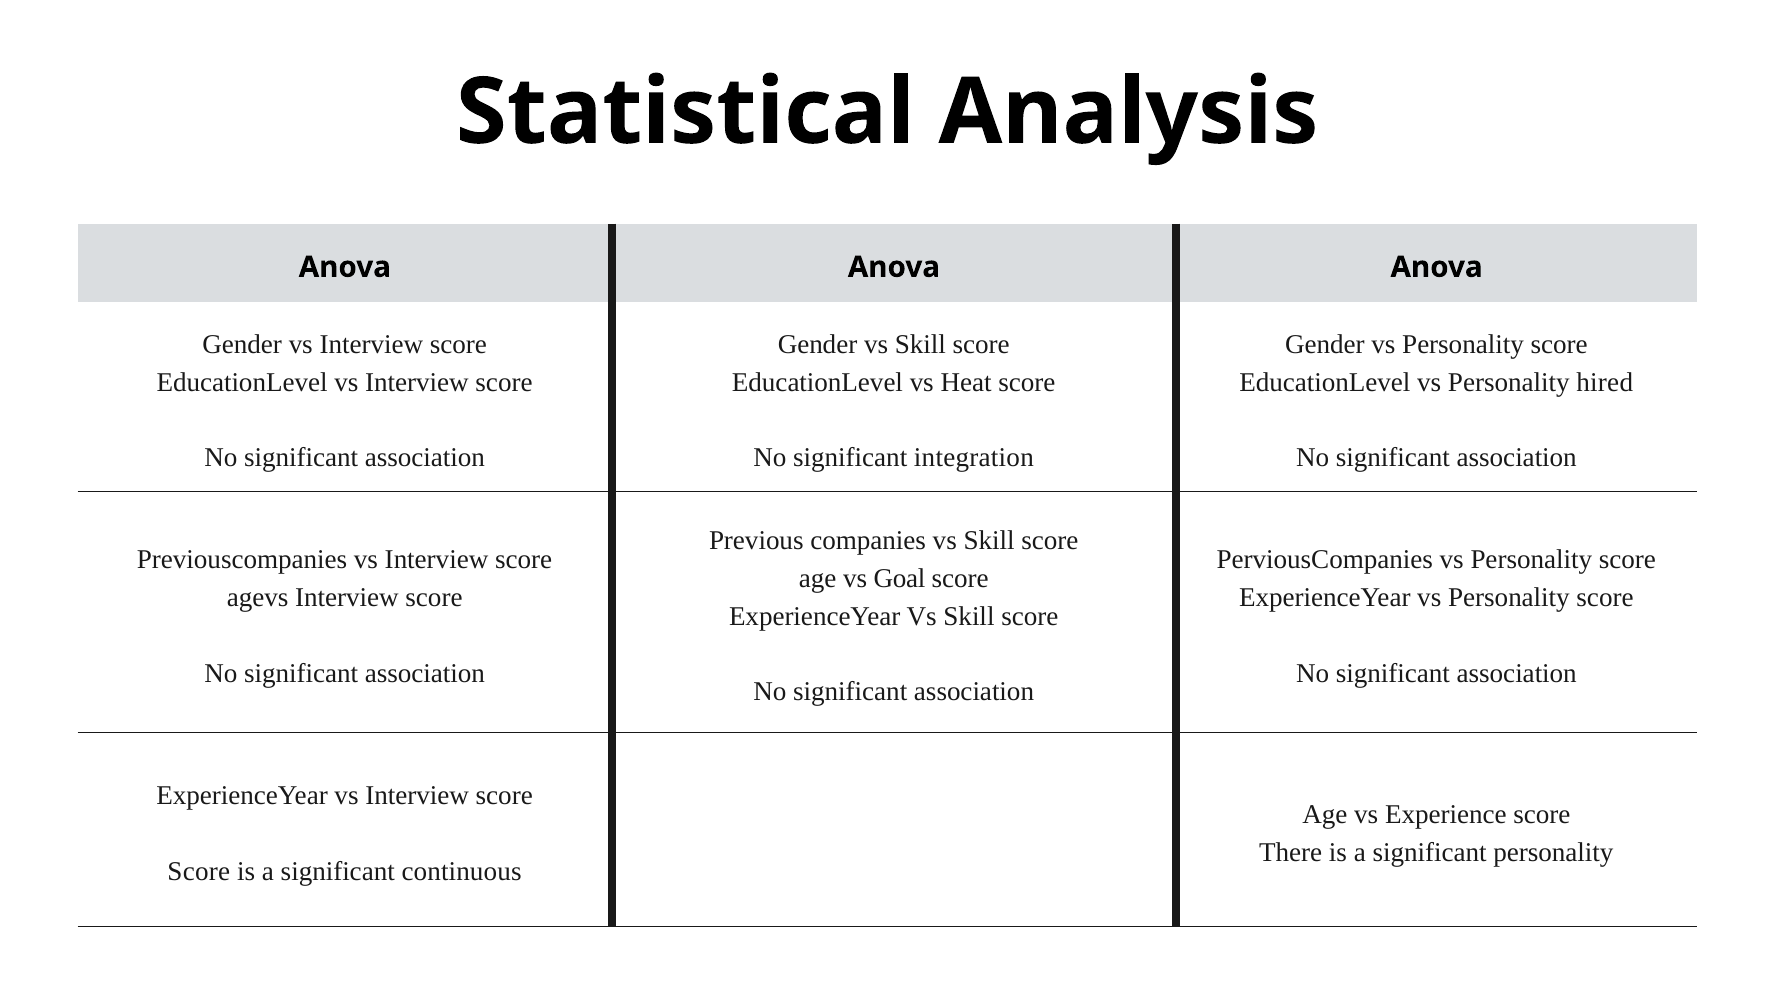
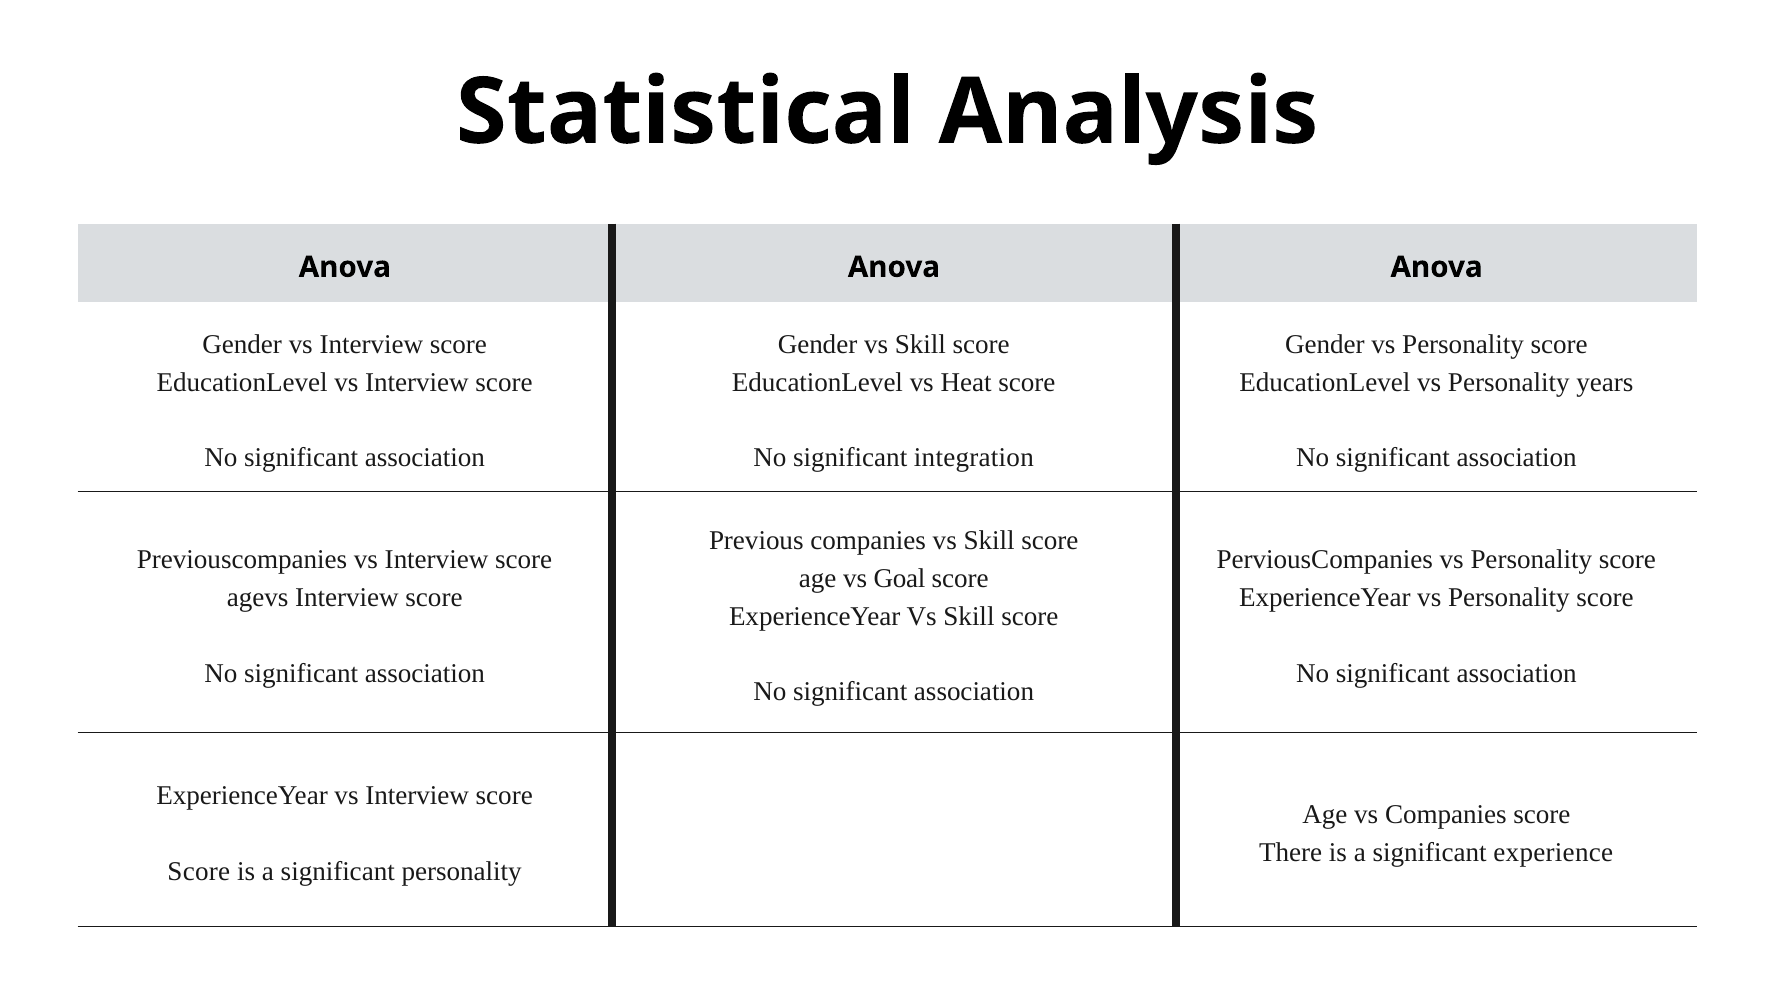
hired: hired -> years (1605, 382)
vs Experience: Experience -> Companies (1446, 815)
significant personality: personality -> experience (1553, 853)
significant continuous: continuous -> personality (462, 872)
